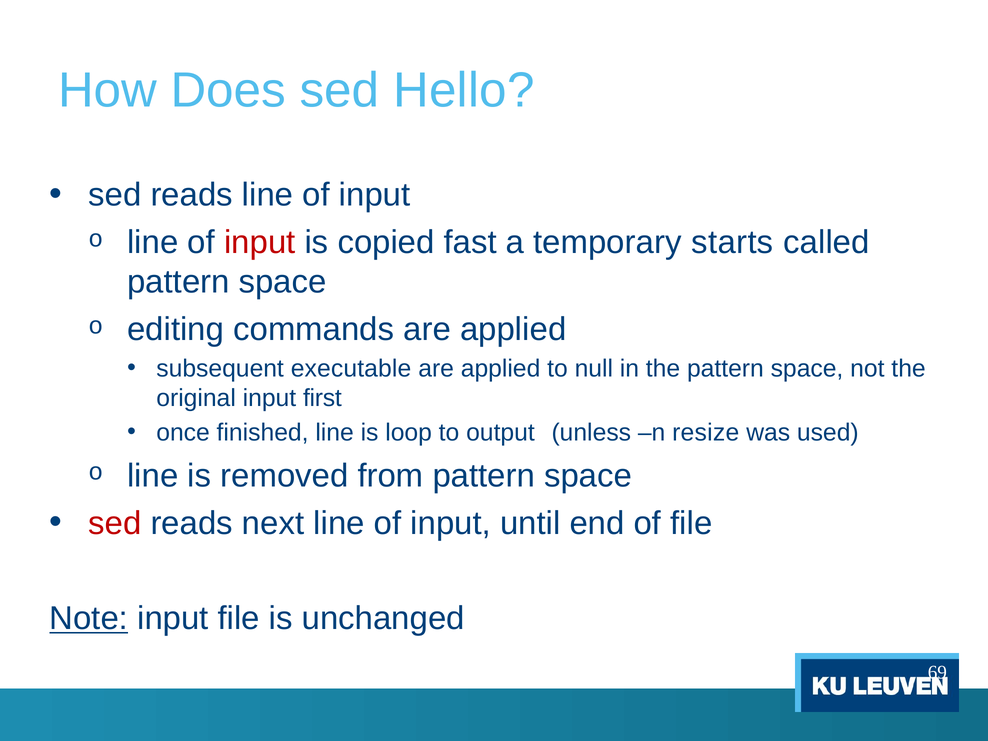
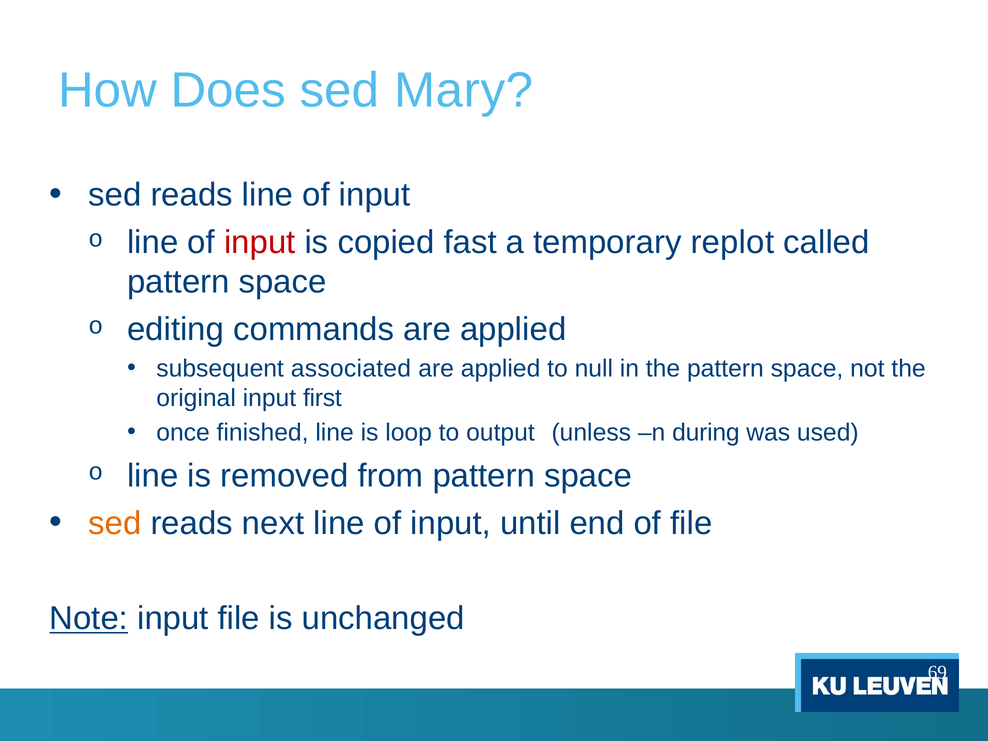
Hello: Hello -> Mary (464, 90)
starts: starts -> replot (732, 242)
executable: executable -> associated (351, 368)
resize: resize -> during (706, 433)
sed colour: red -> orange (115, 523)
